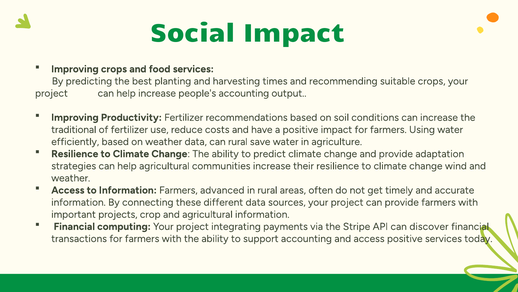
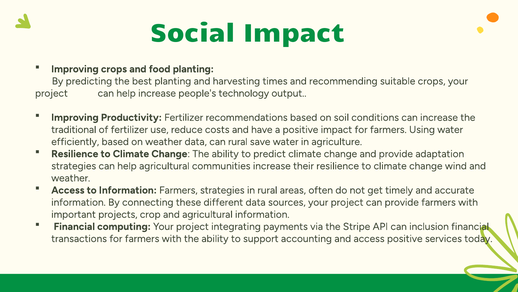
food services: services -> planting (193, 69)
people's accounting: accounting -> technology (244, 93)
Farmers advanced: advanced -> strategies (222, 190)
discover: discover -> inclusion (429, 226)
